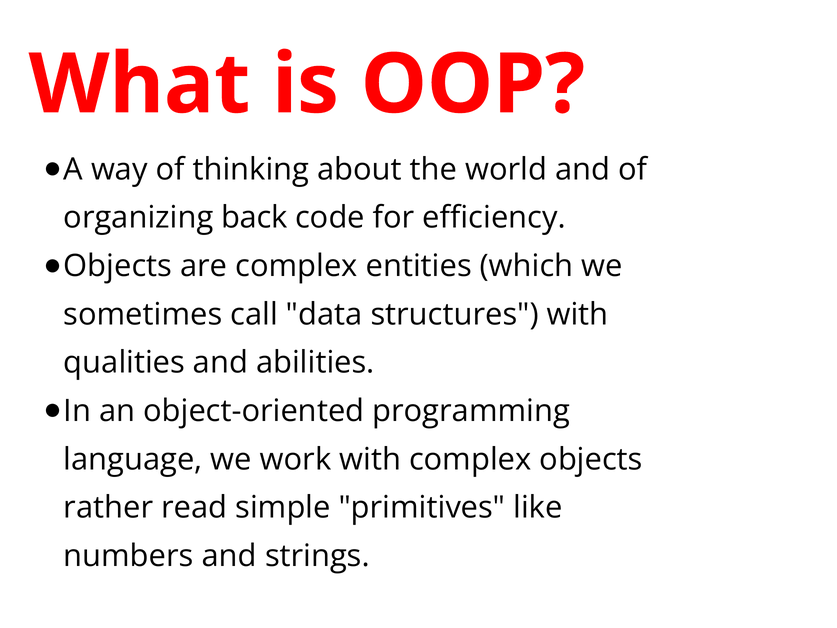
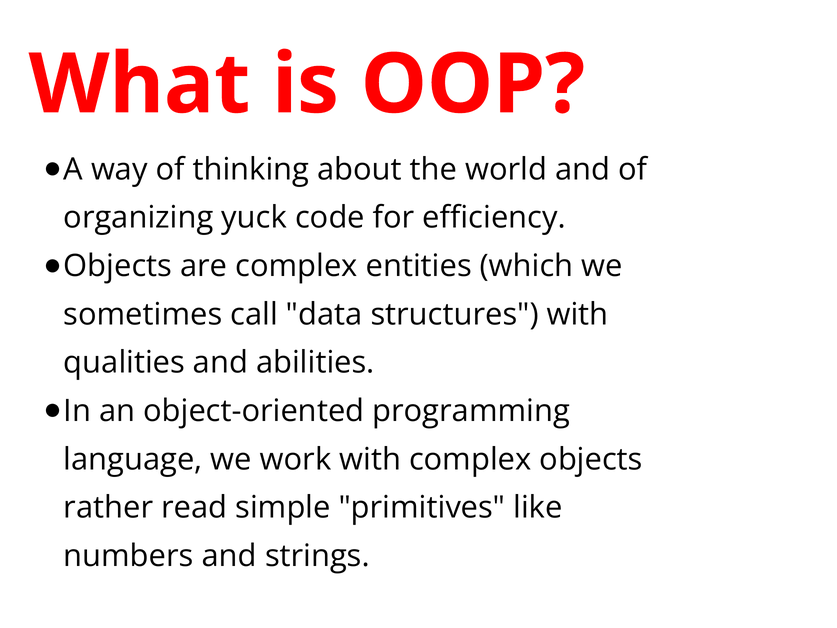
back: back -> yuck (254, 218)
